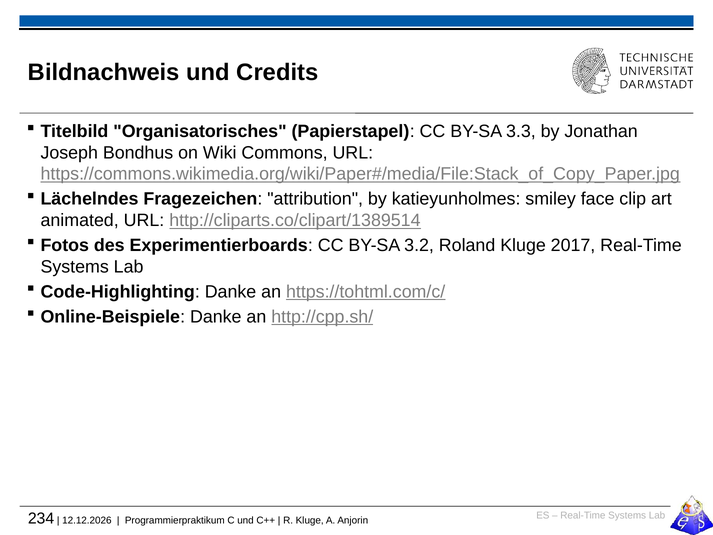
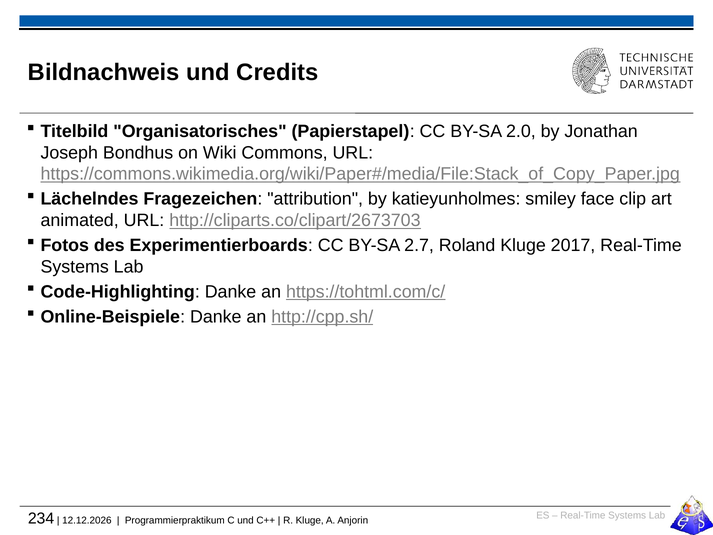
3.3: 3.3 -> 2.0 (521, 131)
http://cliparts.co/clipart/1389514: http://cliparts.co/clipart/1389514 -> http://cliparts.co/clipart/2673703 (295, 220)
3.2: 3.2 -> 2.7 (419, 245)
